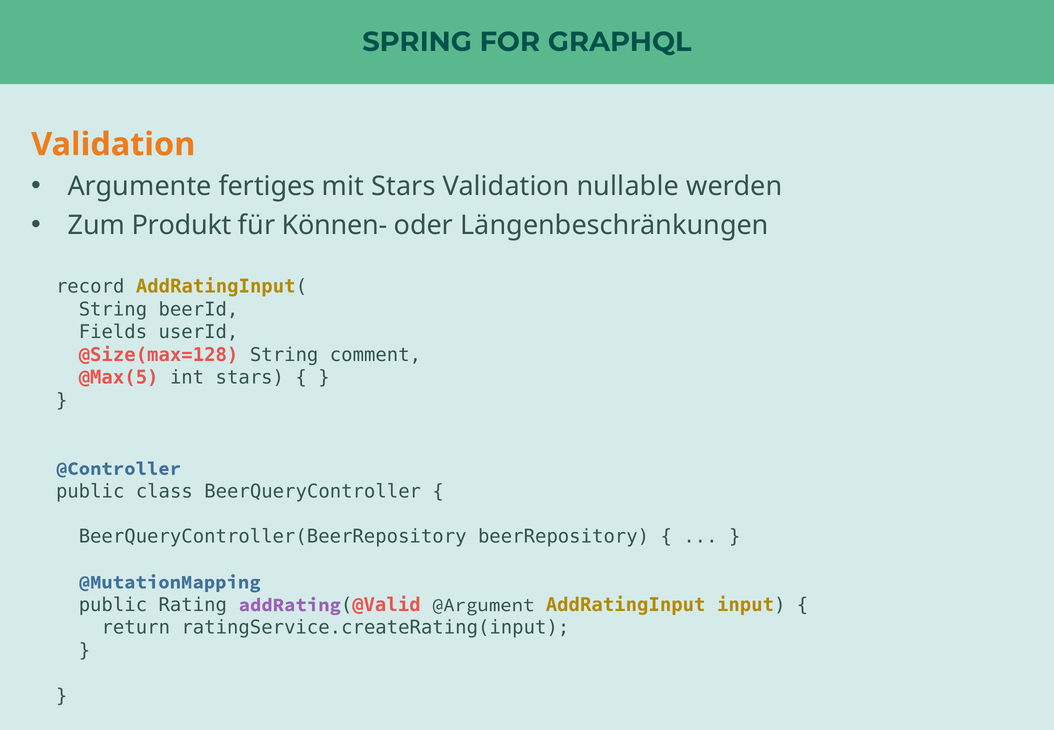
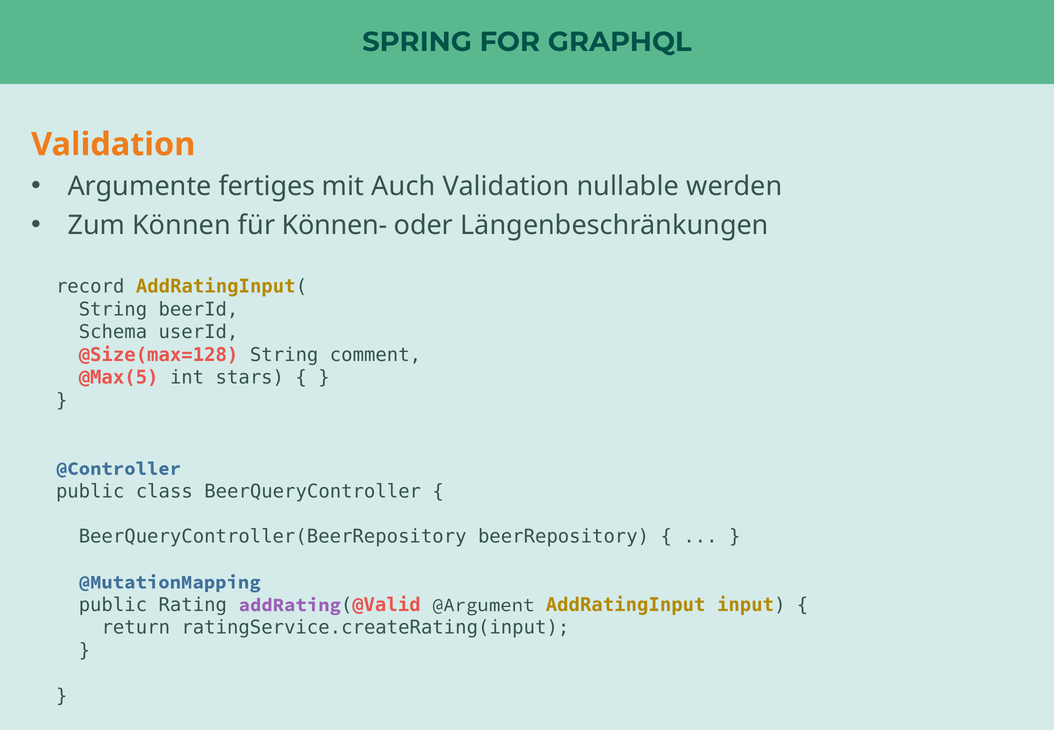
mit Stars: Stars -> Auch (403, 186)
Produkt: Produkt -> Können (182, 225)
Fields: Fields -> Schema (113, 332)
